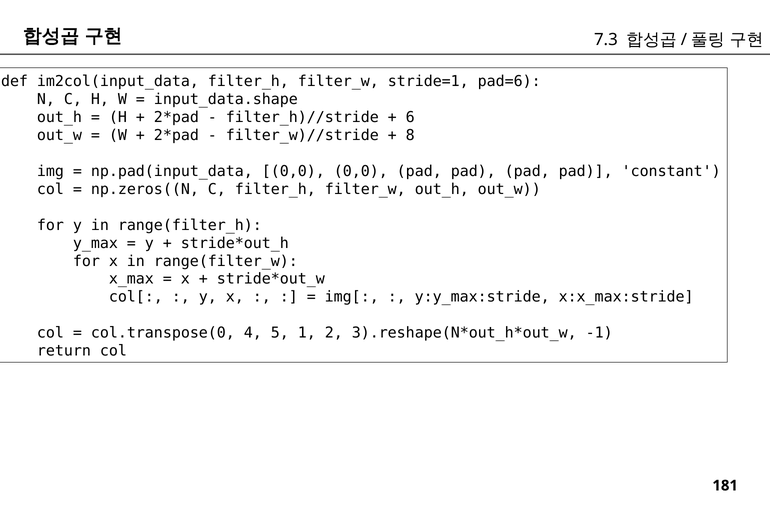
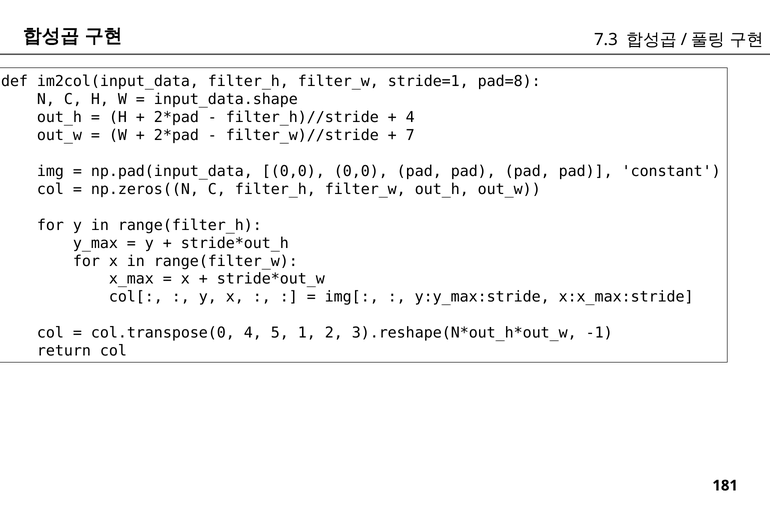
pad=6: pad=6 -> pad=8 (509, 81)
6: 6 -> 4 (410, 117)
8: 8 -> 7 (410, 135)
